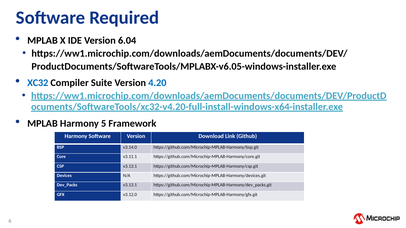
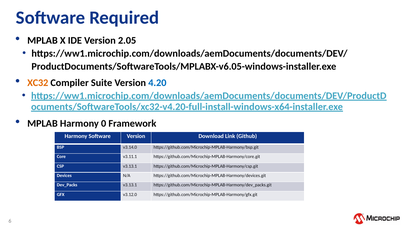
6.04: 6.04 -> 2.05 (127, 40)
XC32 colour: blue -> orange (38, 83)
5: 5 -> 0 (104, 124)
